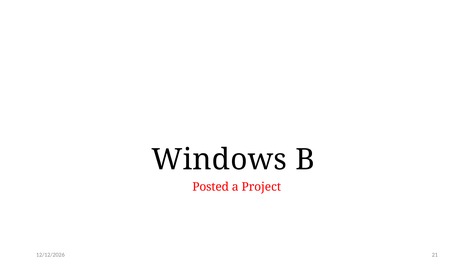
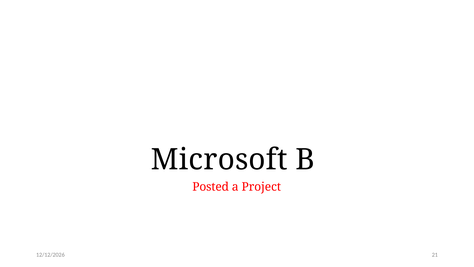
Windows: Windows -> Microsoft (219, 159)
